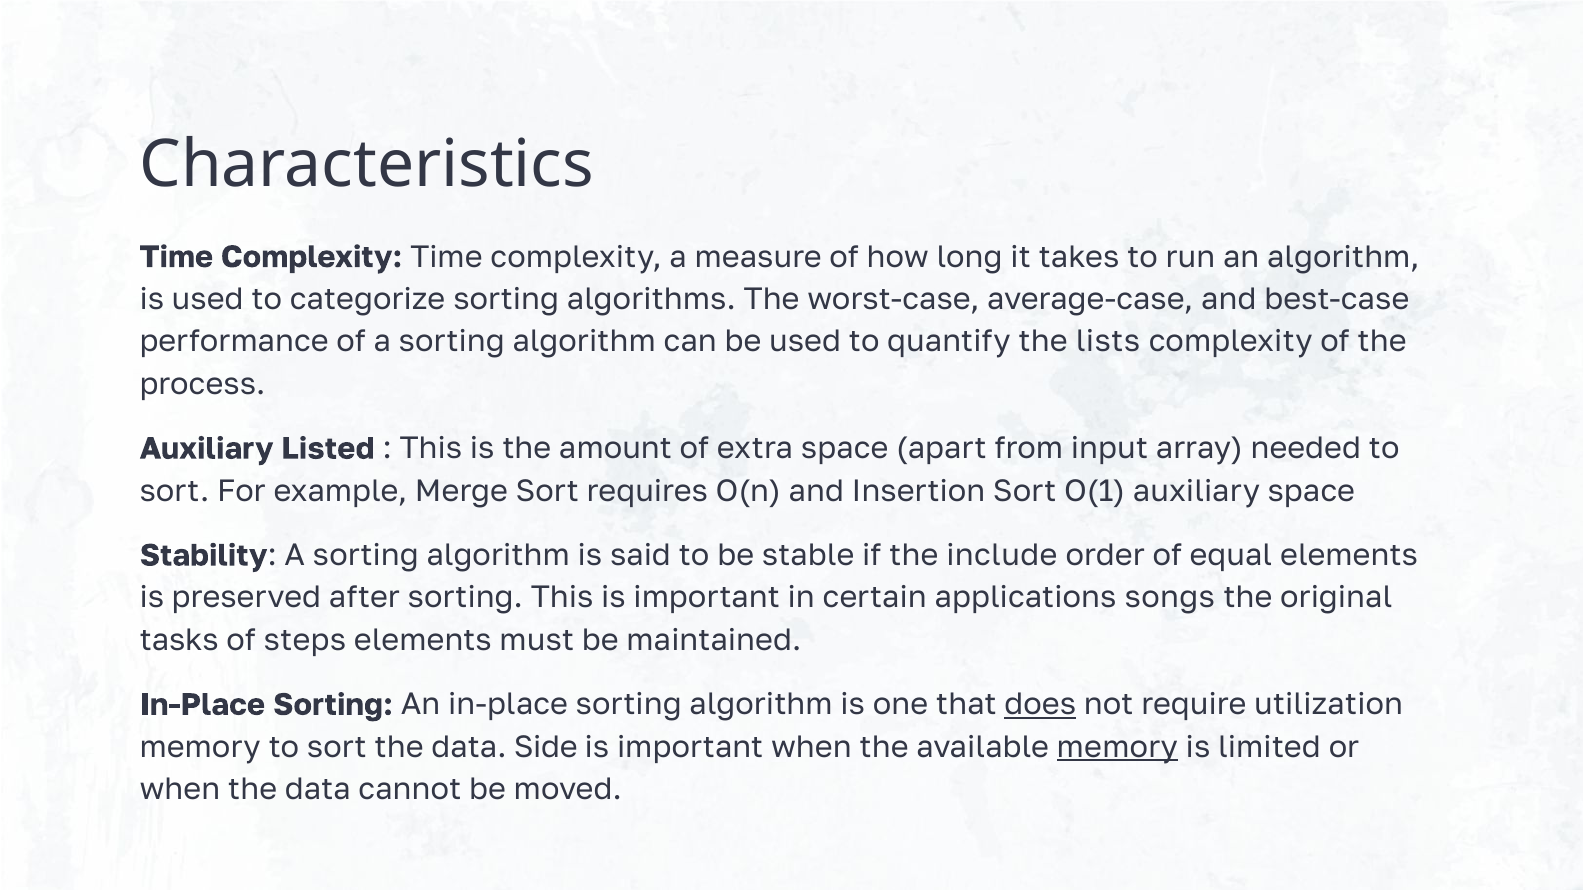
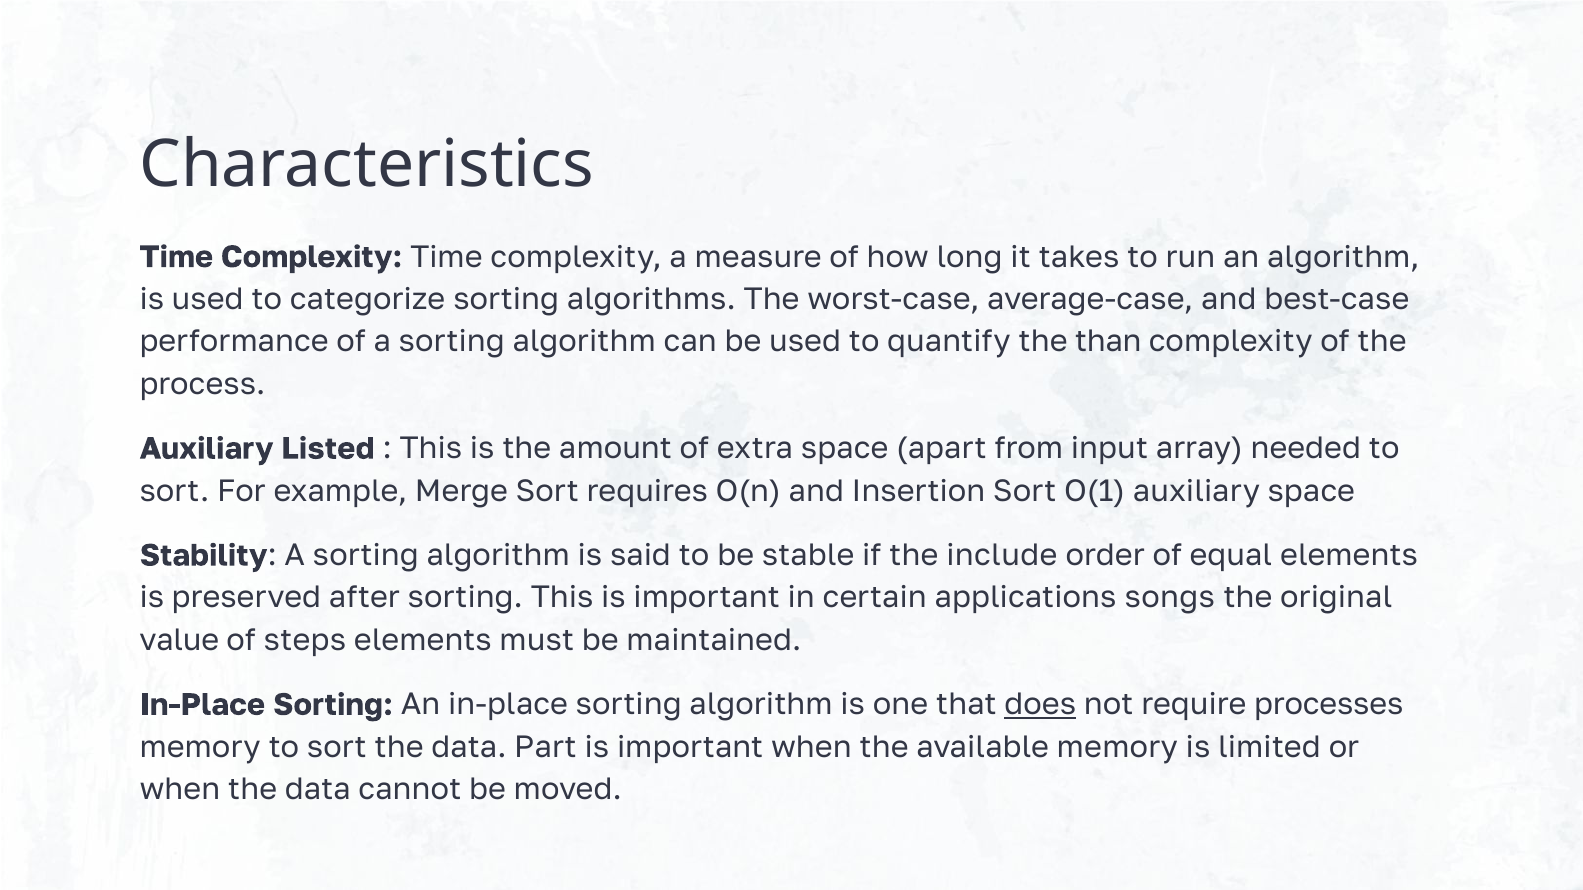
lists: lists -> than (1108, 342)
tasks: tasks -> value (179, 641)
utilization: utilization -> processes (1329, 705)
Side: Side -> Part (545, 747)
memory underline: present -> none (1117, 747)
